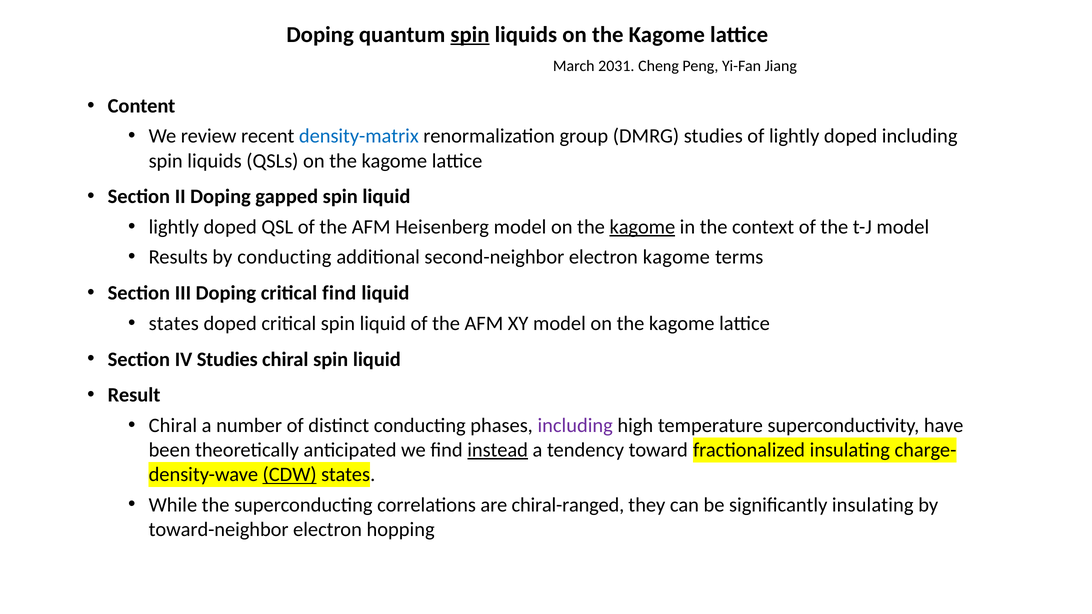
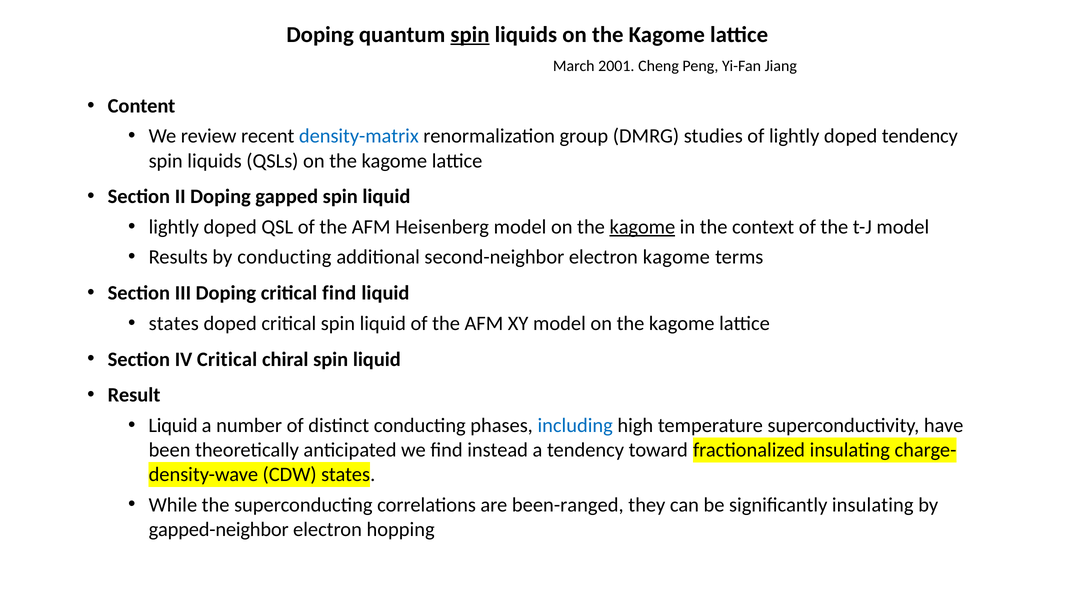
2031: 2031 -> 2001 (616, 66)
doped including: including -> tendency (920, 136)
IV Studies: Studies -> Critical (227, 359)
Chiral: Chiral -> Liquid (173, 426)
including colour: purple -> blue (575, 426)
instead underline: present -> none (498, 450)
CDW underline: present -> none (290, 475)
chiral-ranged: chiral-ranged -> been-ranged (568, 505)
toward-neighbor: toward-neighbor -> gapped-neighbor (219, 530)
